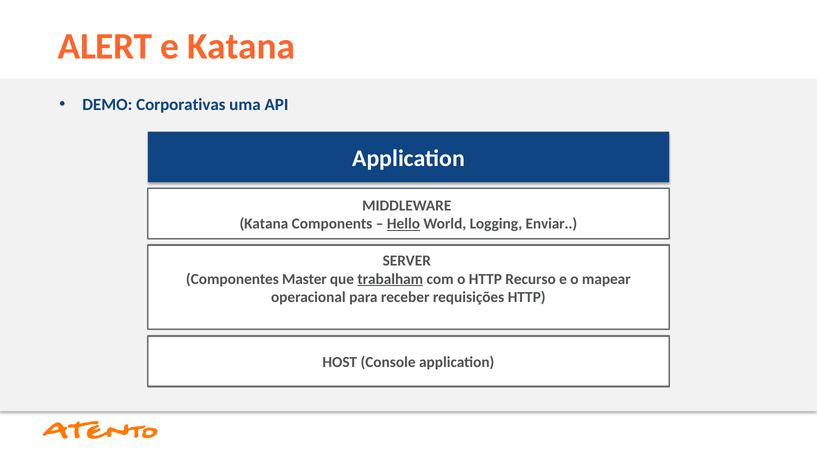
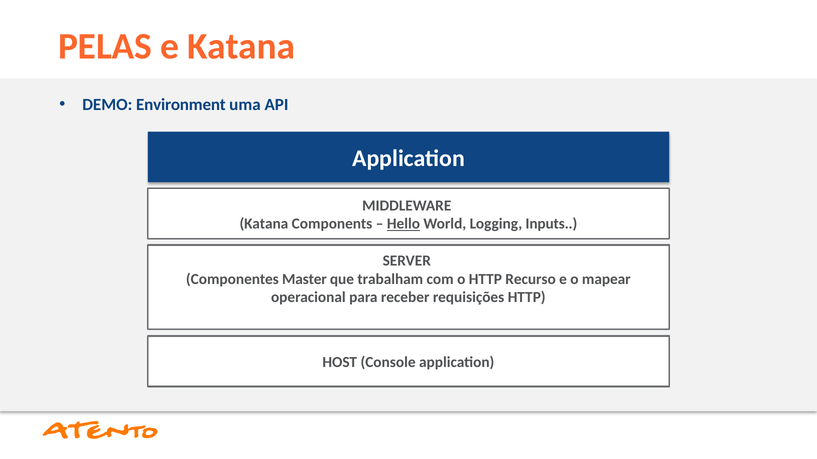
ALERT: ALERT -> PELAS (105, 46)
Corporativas: Corporativas -> Environment (181, 105)
Enviar: Enviar -> Inputs (551, 224)
trabalham underline: present -> none (390, 279)
